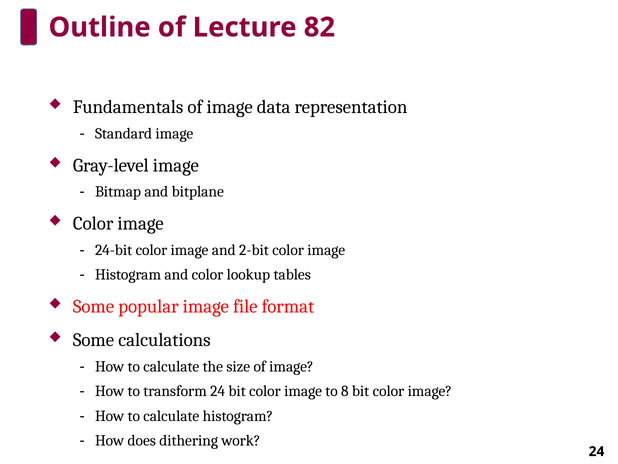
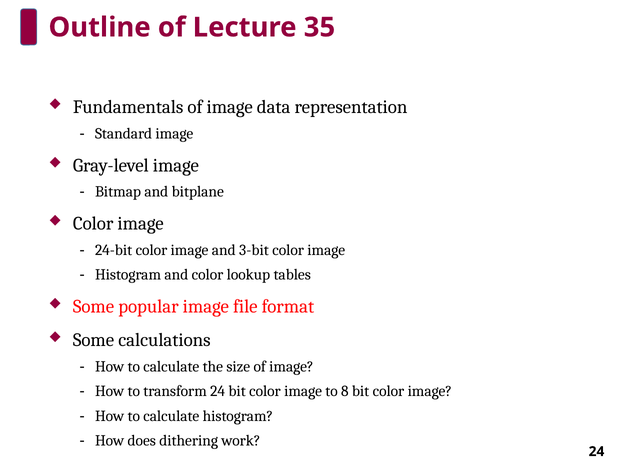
82: 82 -> 35 (319, 27)
2-bit: 2-bit -> 3-bit (254, 250)
